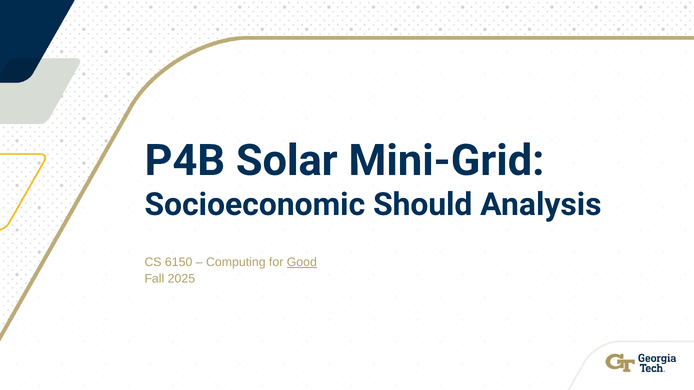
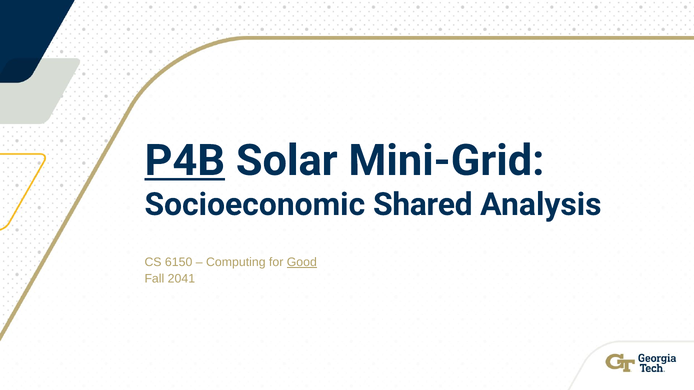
P4B underline: none -> present (185, 161)
Should: Should -> Shared (423, 205)
2025: 2025 -> 2041 (181, 279)
